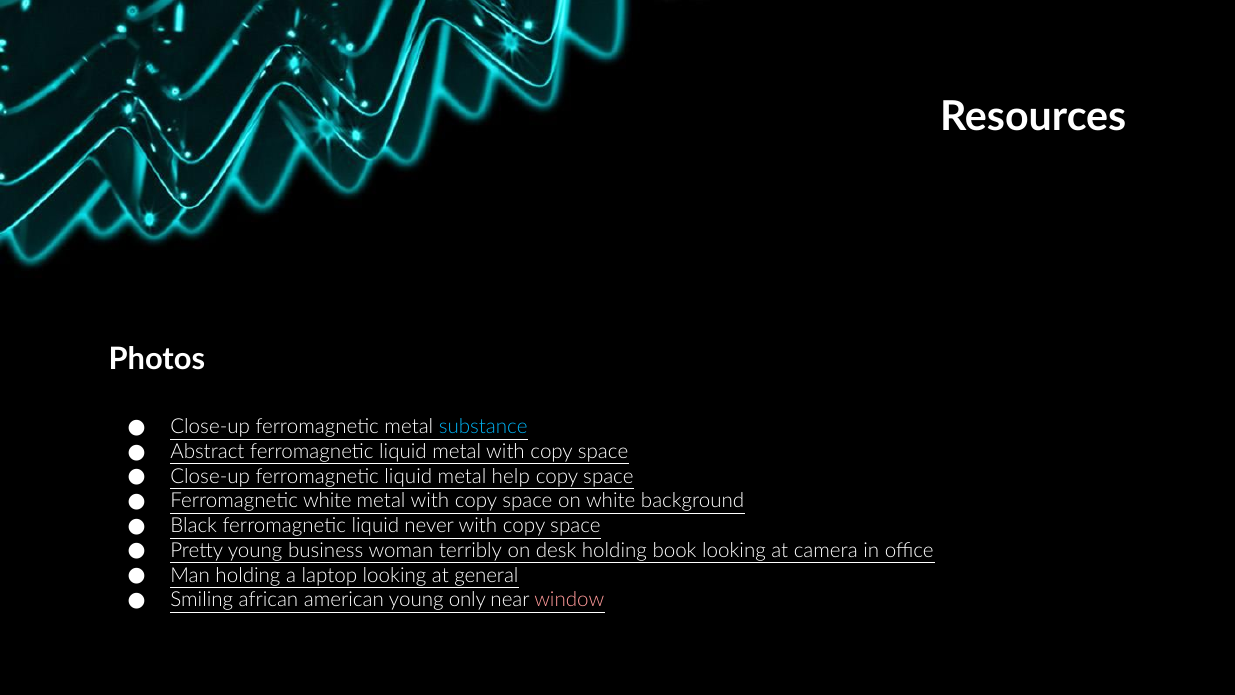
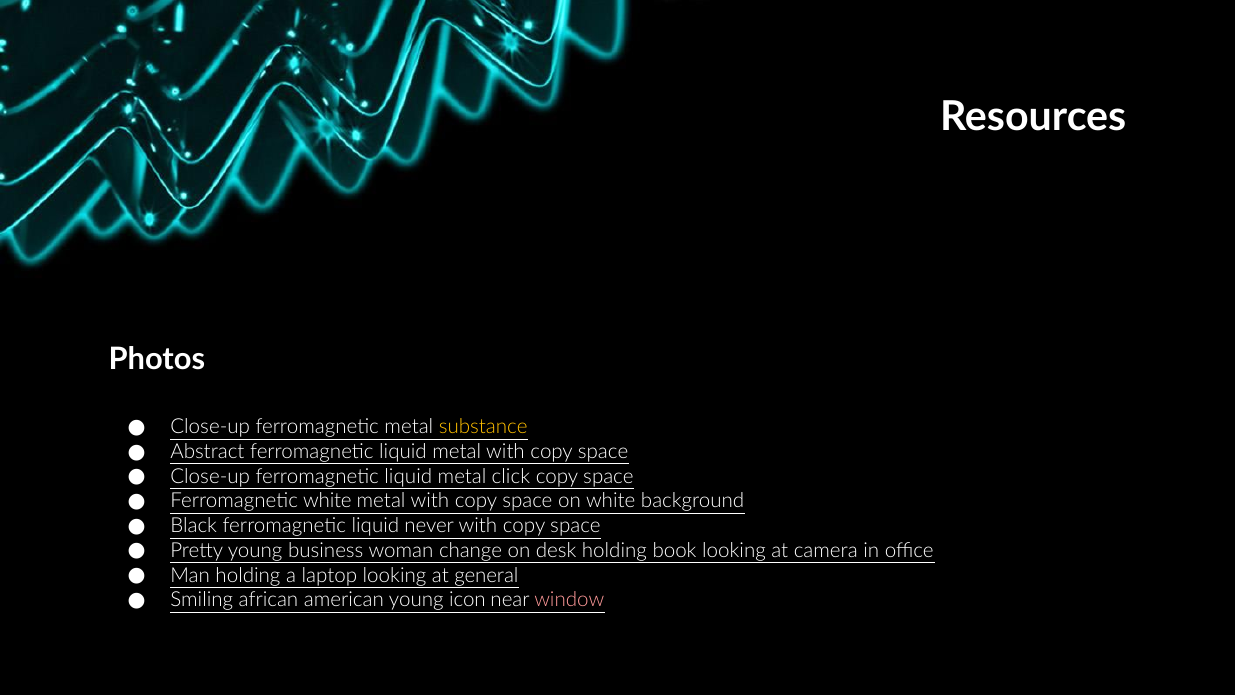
substance colour: light blue -> yellow (483, 427)
help: help -> click (511, 476)
terribly: terribly -> change (471, 550)
only: only -> icon (467, 600)
